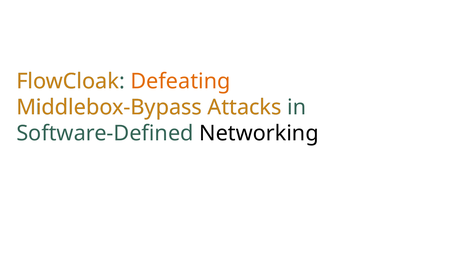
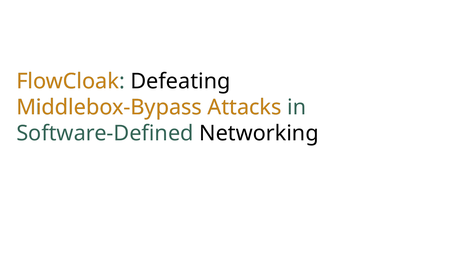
Defeating colour: orange -> black (180, 81)
